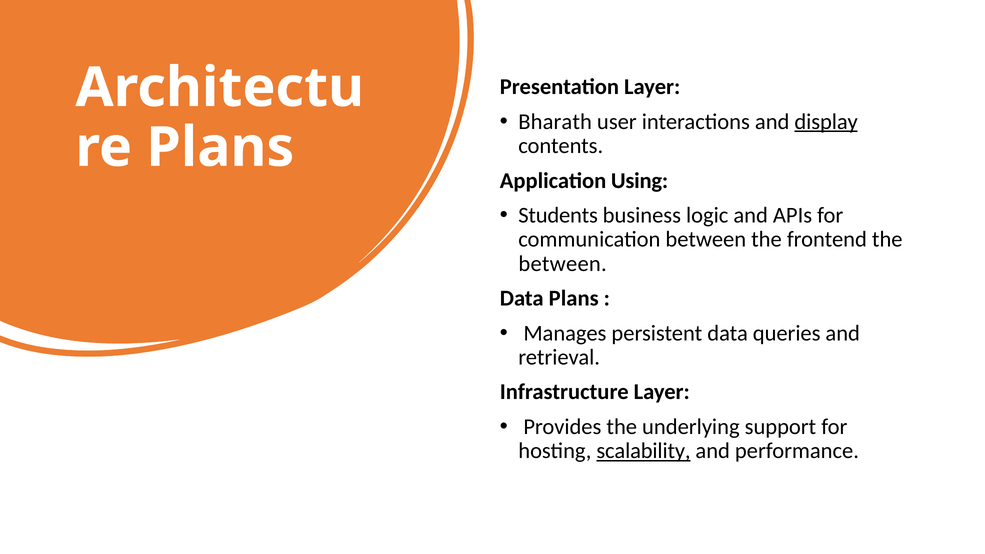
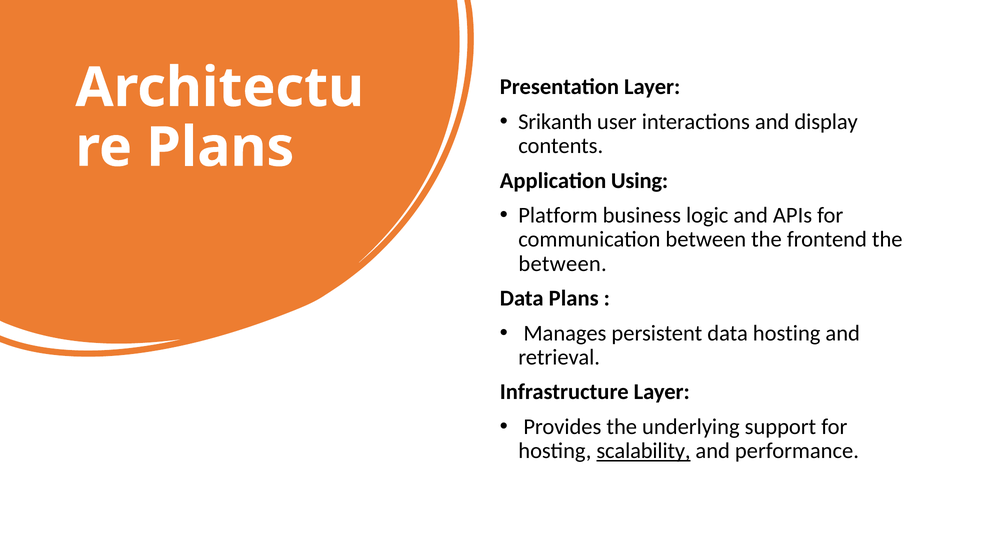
Bharath: Bharath -> Srikanth (555, 122)
display underline: present -> none (826, 122)
Students: Students -> Platform (558, 215)
data queries: queries -> hosting (787, 333)
